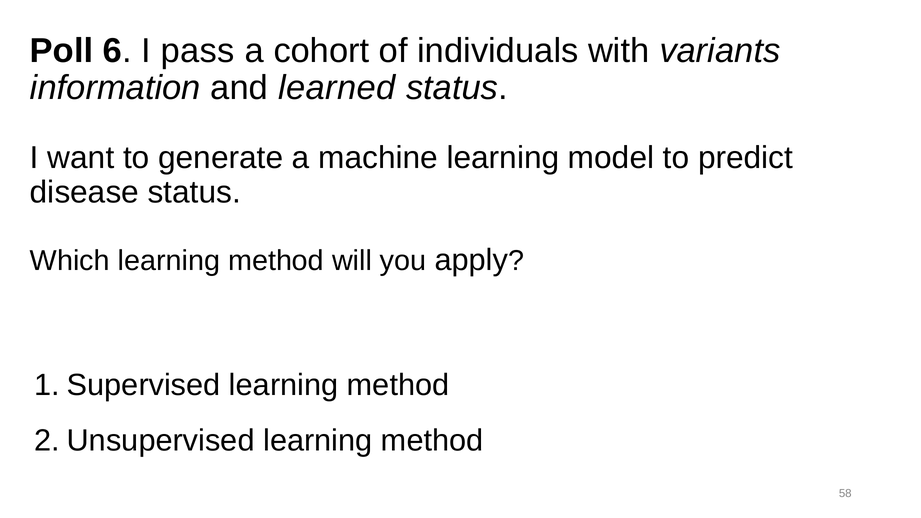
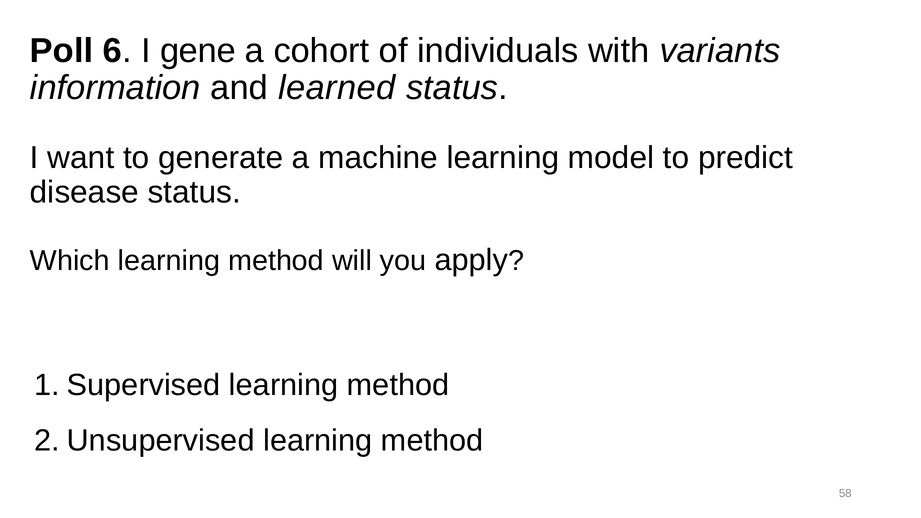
pass: pass -> gene (198, 51)
